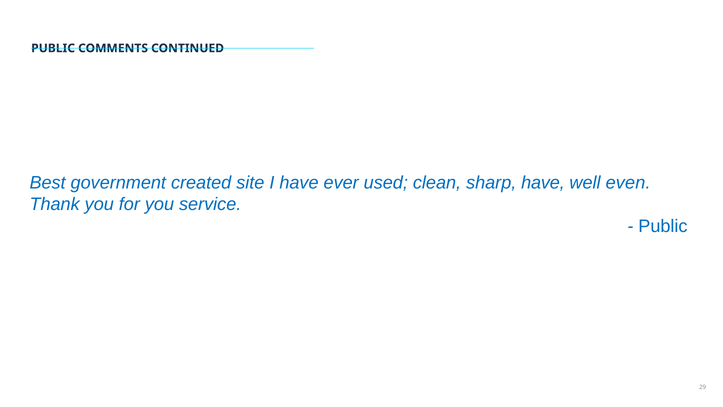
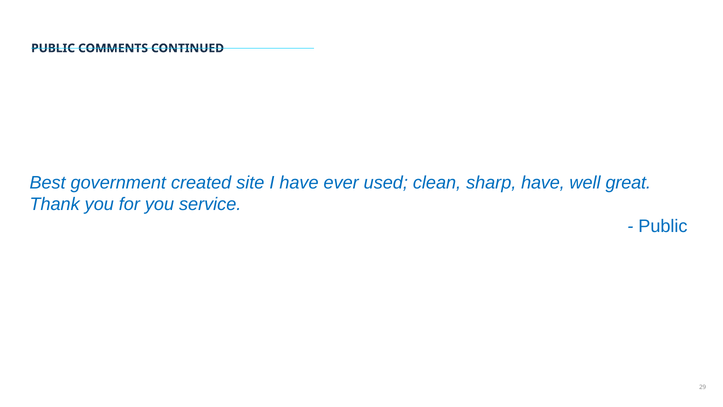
even: even -> great (628, 183)
